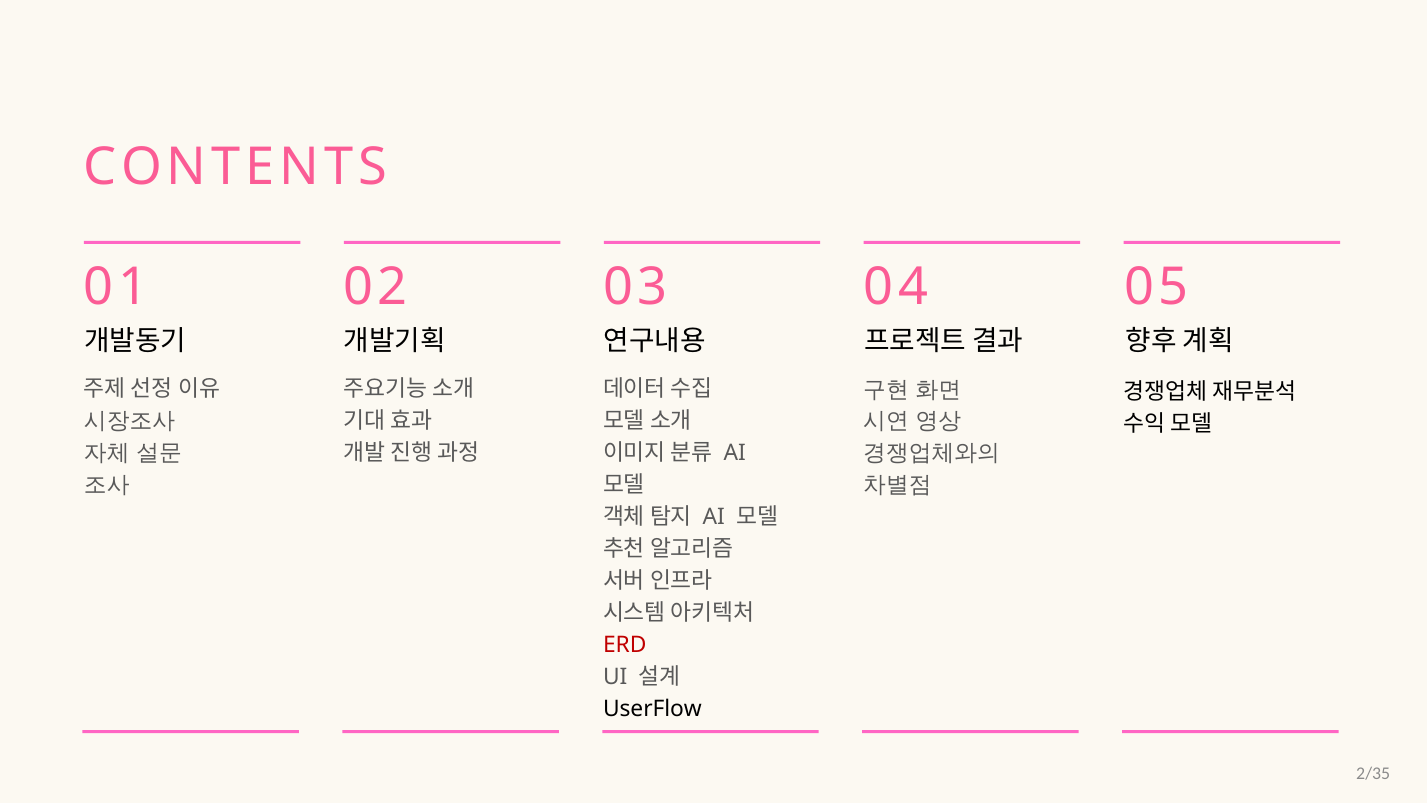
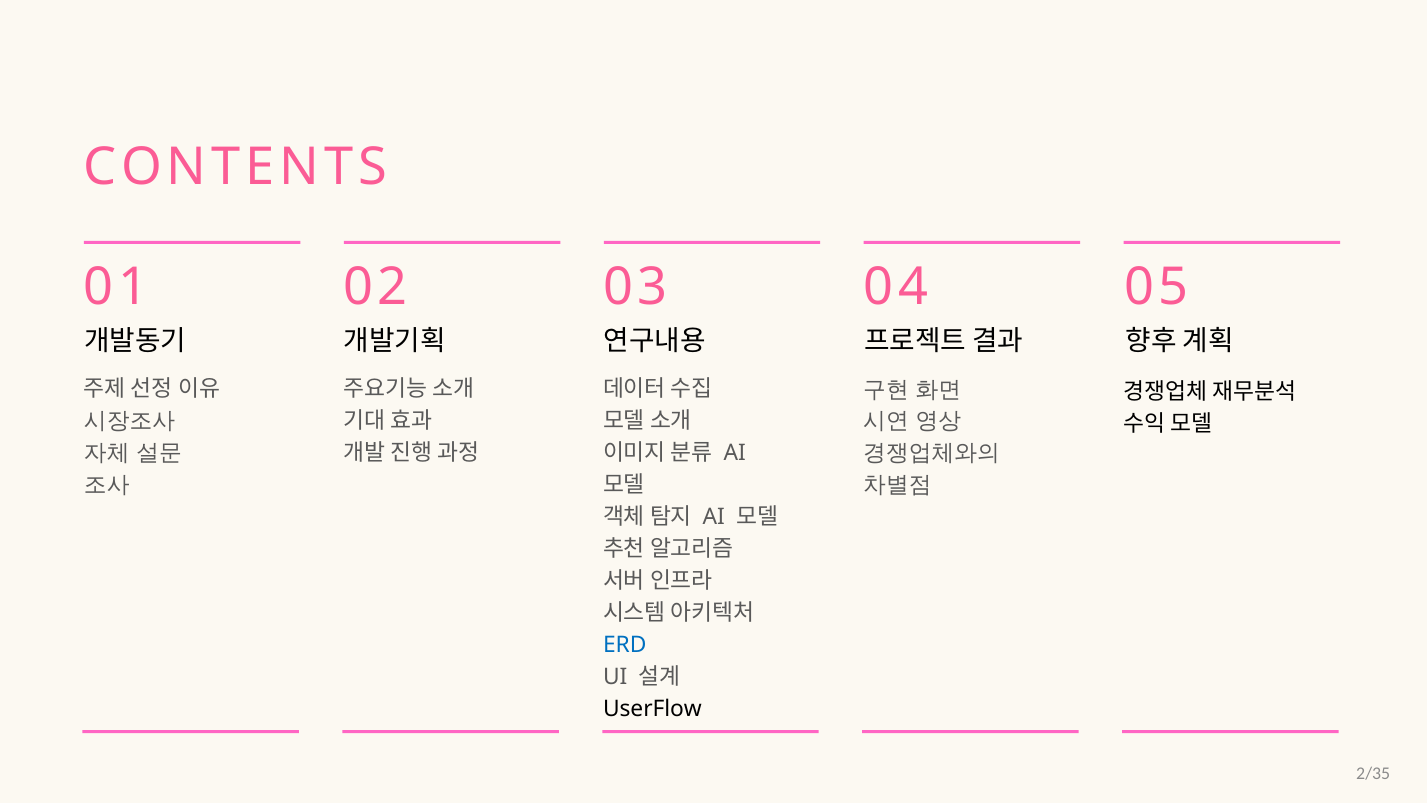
ERD colour: red -> blue (625, 645)
